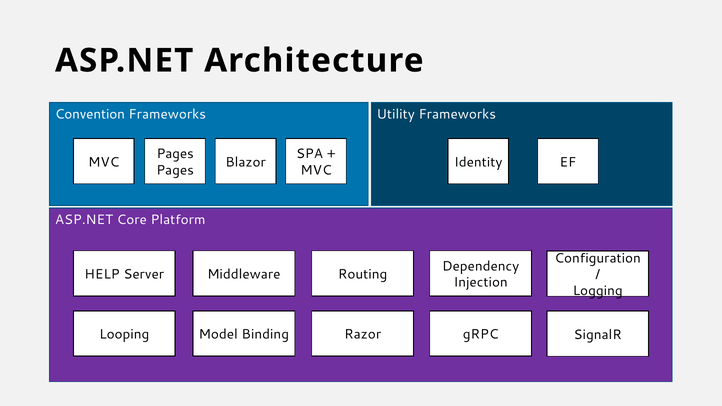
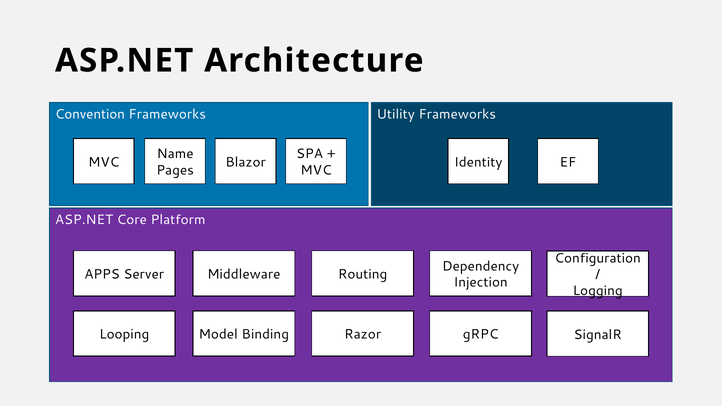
Pages: Pages -> Name (175, 154)
HELP: HELP -> APPS (102, 274)
